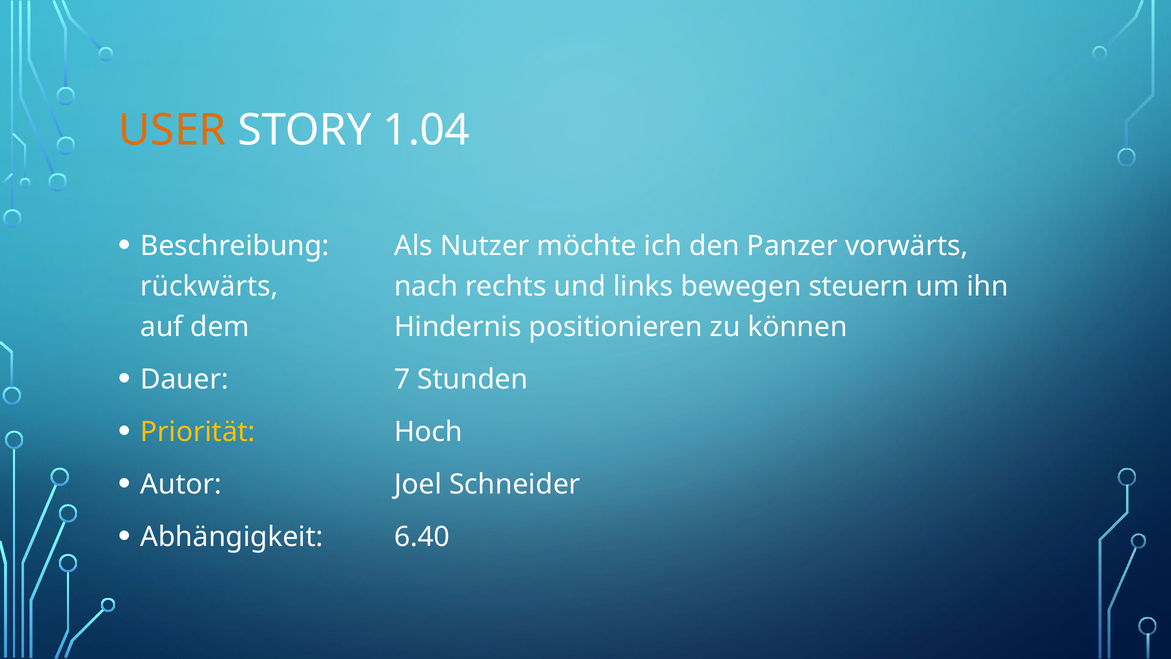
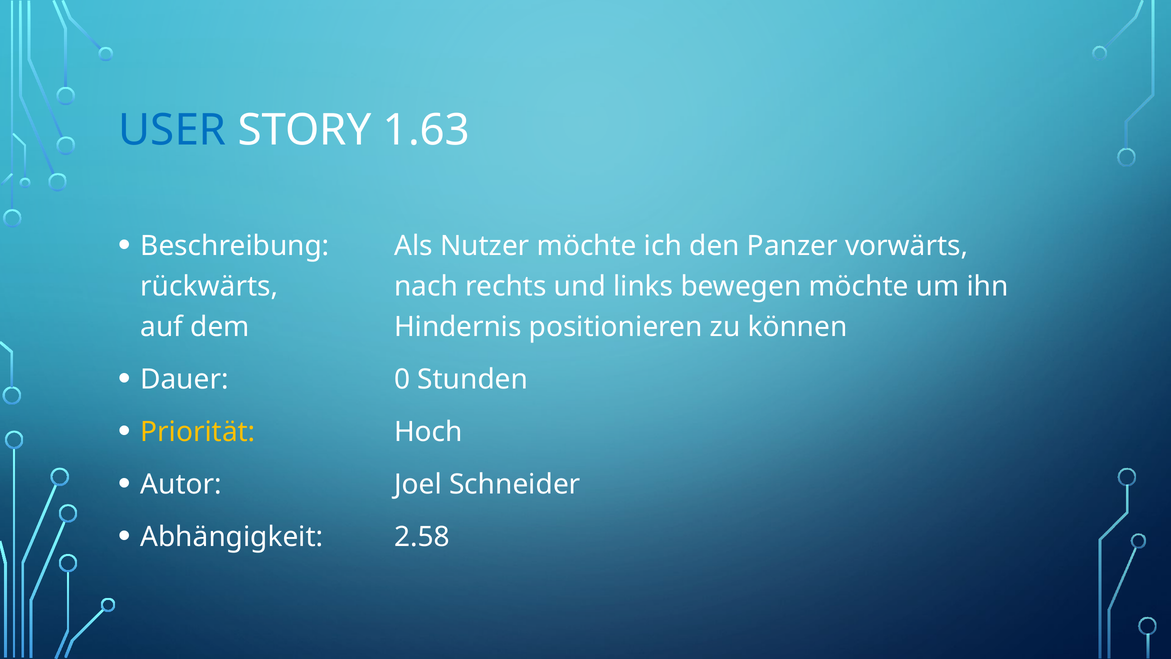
USER colour: orange -> blue (172, 130)
1.04: 1.04 -> 1.63 (427, 130)
bewegen steuern: steuern -> möchte (859, 286)
7: 7 -> 0 (402, 379)
6.40: 6.40 -> 2.58 (422, 537)
